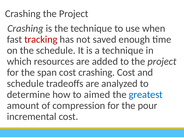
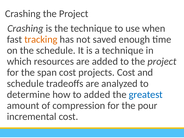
tracking colour: red -> orange (41, 39)
cost crashing: crashing -> projects (97, 72)
to aimed: aimed -> added (97, 95)
